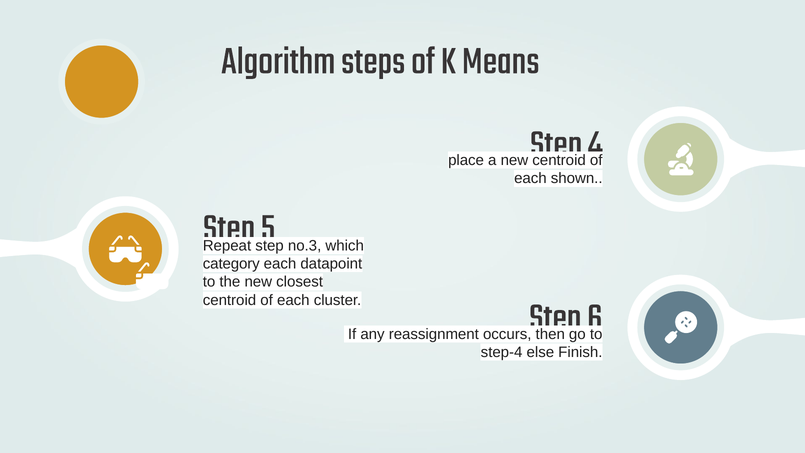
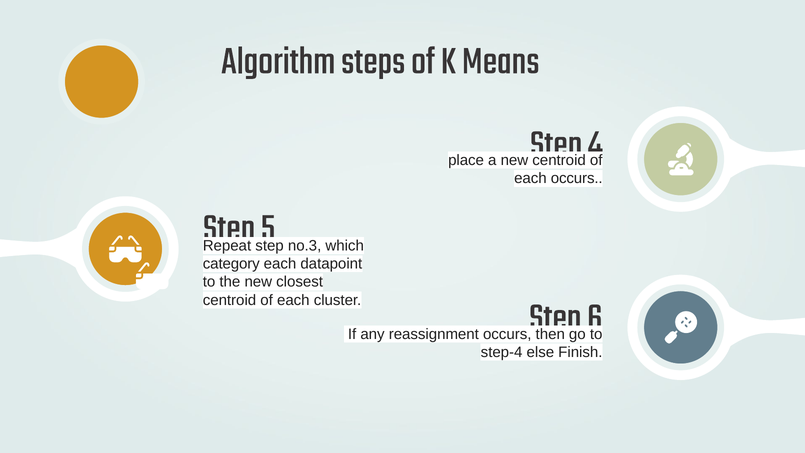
each shown: shown -> occurs (577, 178)
